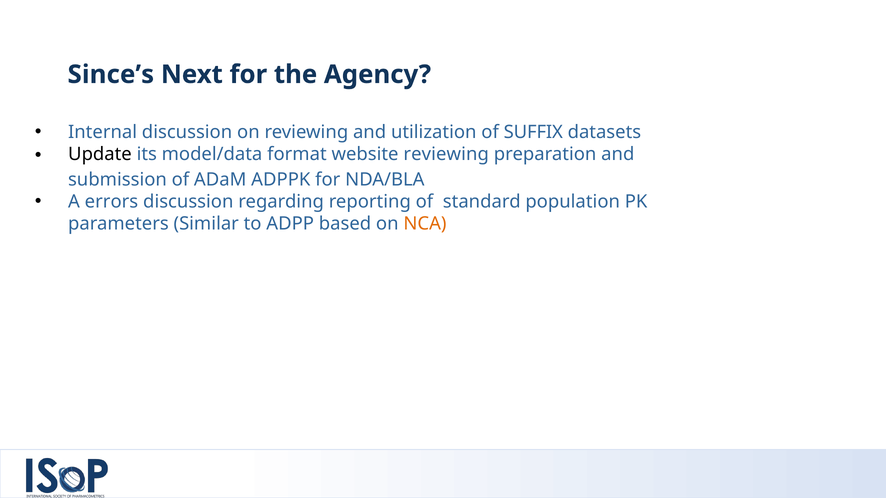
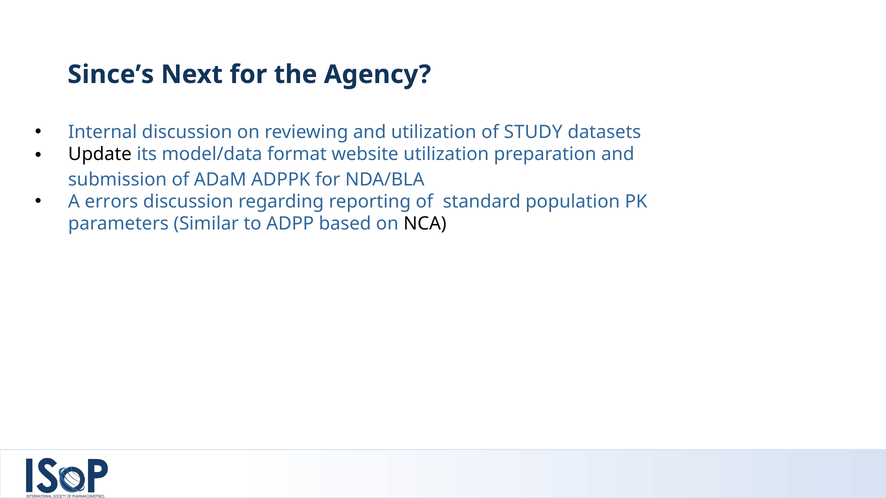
SUFFIX: SUFFIX -> STUDY (533, 132)
website reviewing: reviewing -> utilization (446, 154)
NCA colour: orange -> black (425, 224)
